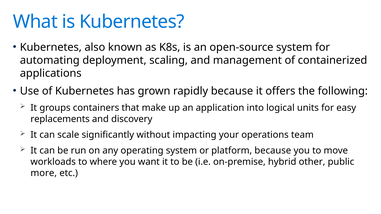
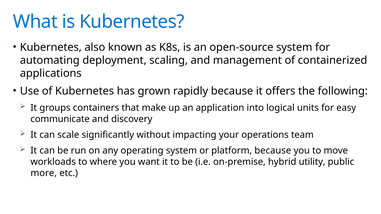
replacements: replacements -> communicate (60, 119)
other: other -> utility (312, 162)
